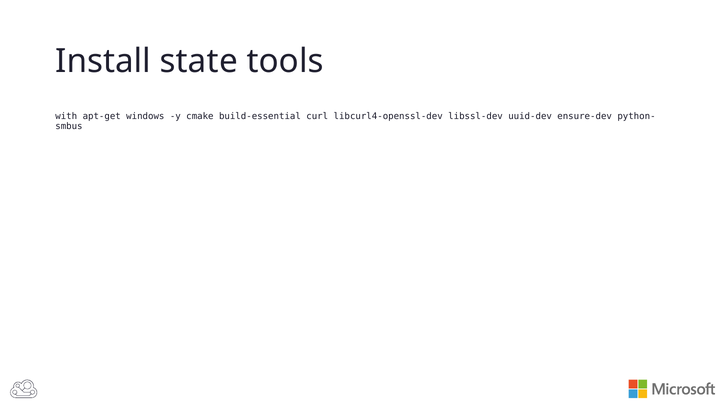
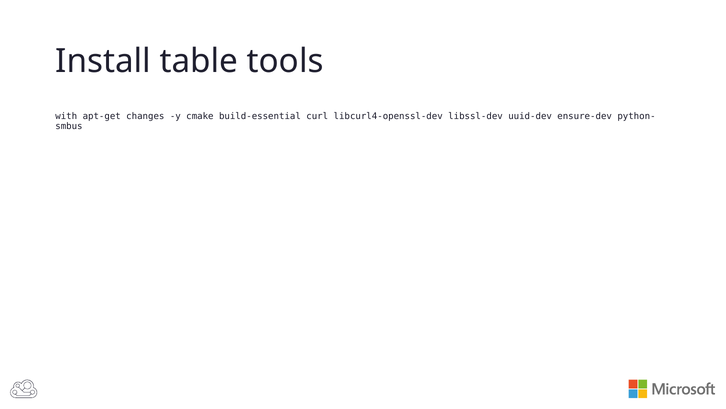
state: state -> table (199, 61)
windows: windows -> changes (145, 116)
